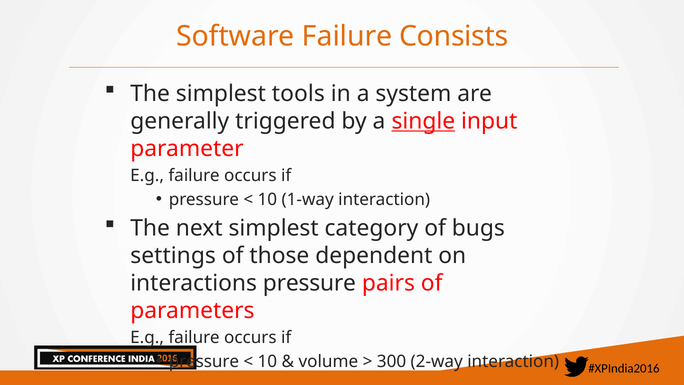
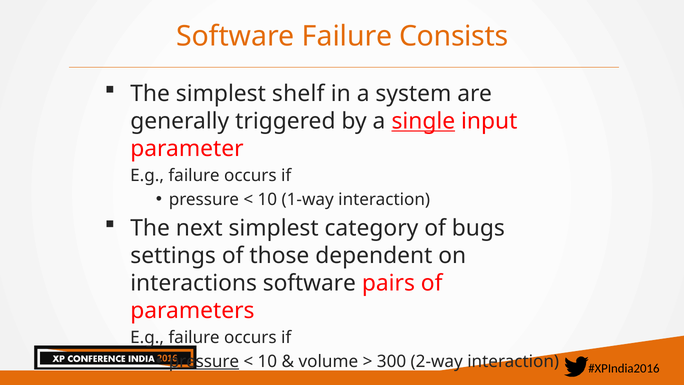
tools: tools -> shelf (298, 94)
interactions pressure: pressure -> software (309, 283)
pressure underline: none -> present (204, 361)
